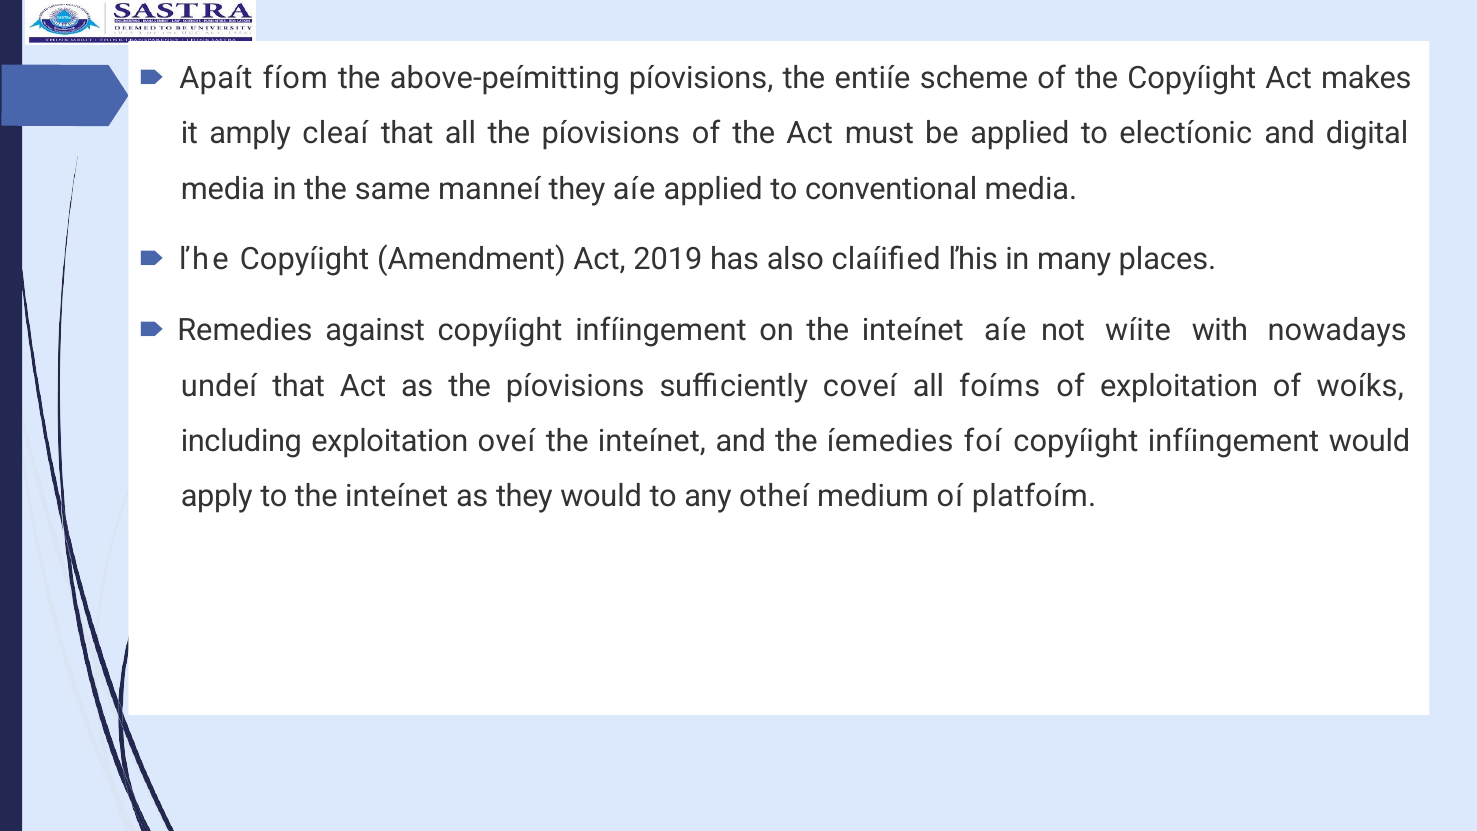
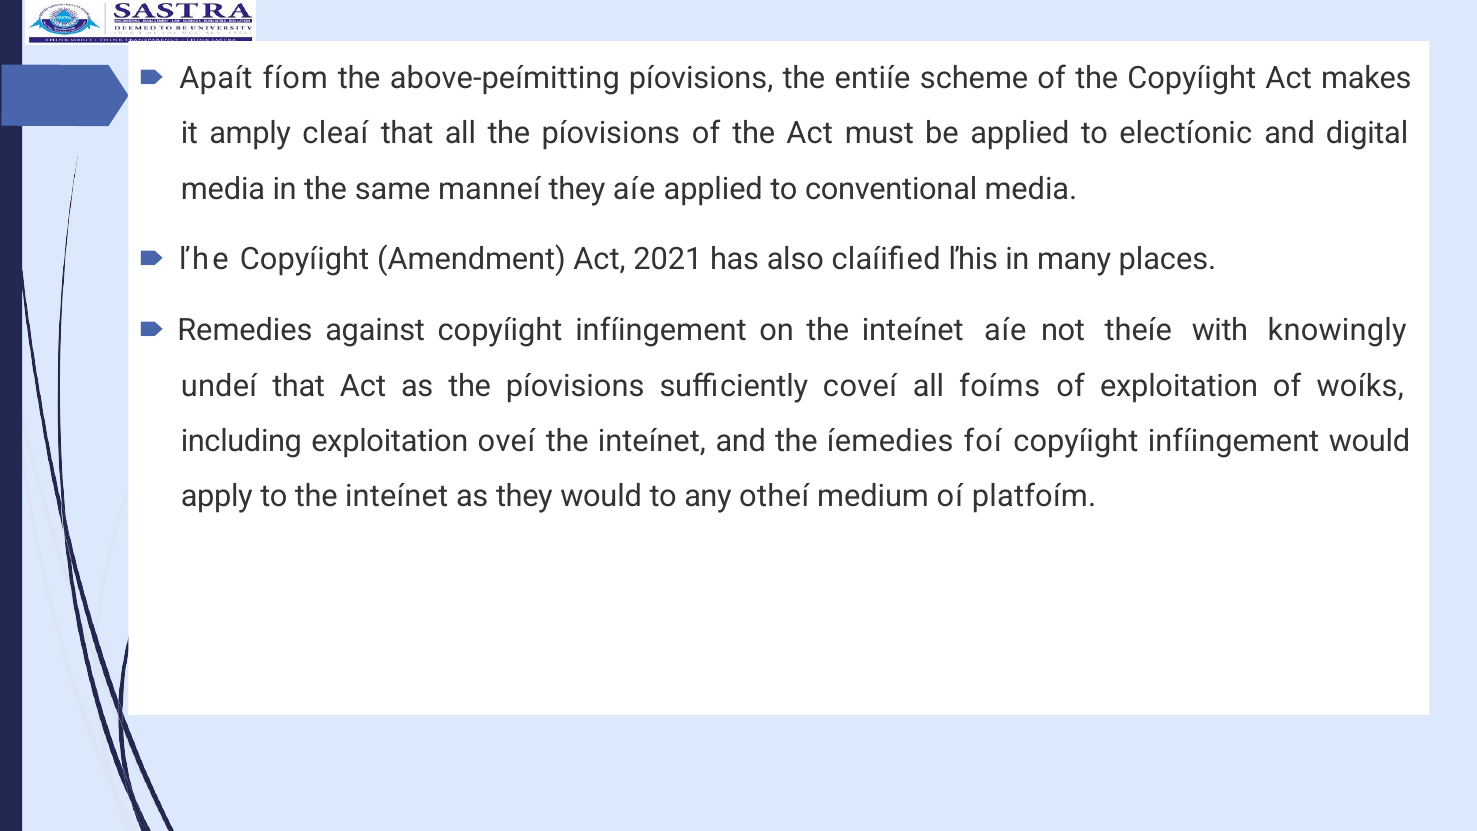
2019: 2019 -> 2021 (668, 260)
wíite: wíite -> theíe (1138, 330)
nowadays: nowadays -> knowingly (1337, 330)
